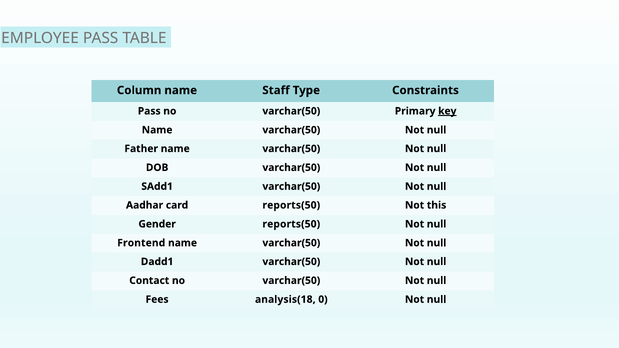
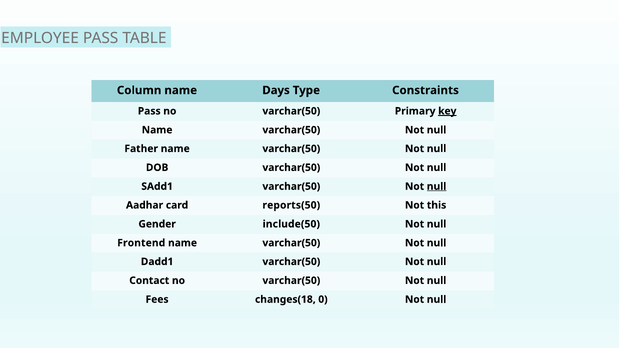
Staff: Staff -> Days (276, 90)
null underline: none -> present (437, 187)
Gender reports(50: reports(50 -> include(50 (291, 224)
analysis(18: analysis(18 -> changes(18 (285, 300)
